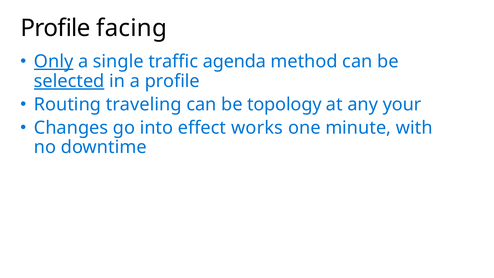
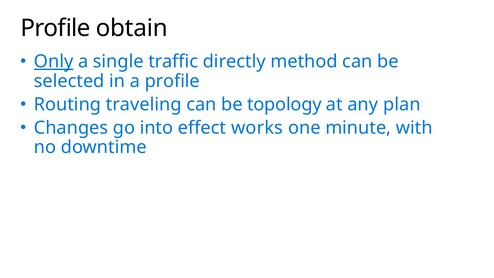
facing: facing -> obtain (132, 28)
agenda: agenda -> directly (234, 62)
selected underline: present -> none (69, 81)
your: your -> plan (402, 104)
